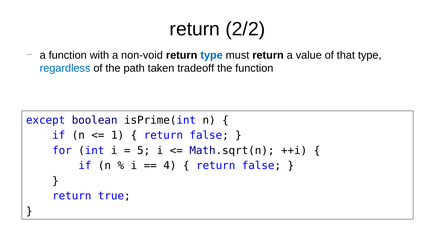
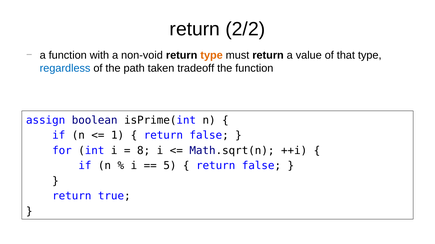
type colour: blue -> orange (212, 55)
except: except -> assign (46, 120)
5: 5 -> 8 (144, 151)
4: 4 -> 5 (170, 166)
